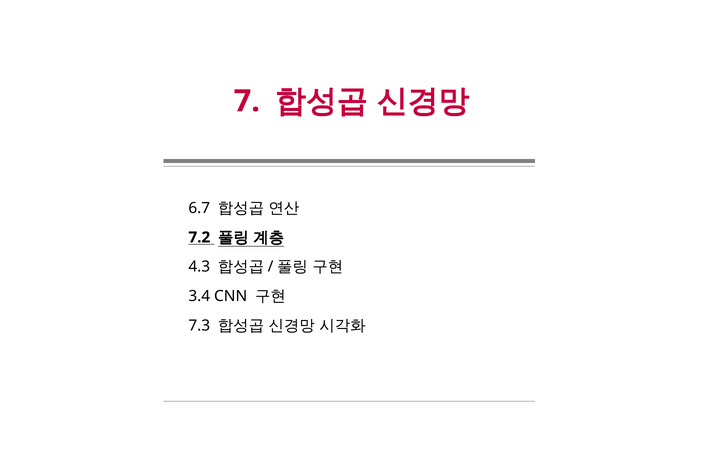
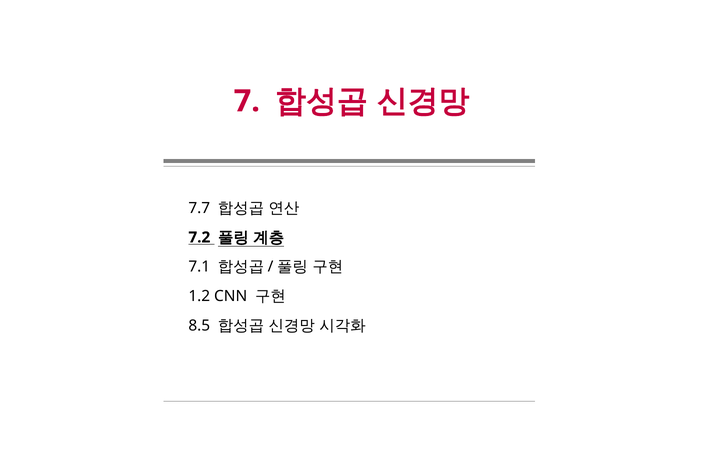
6.7: 6.7 -> 7.7 (199, 208)
4.3: 4.3 -> 7.1 (199, 267)
3.4: 3.4 -> 1.2 (199, 297)
7.3: 7.3 -> 8.5 (199, 326)
